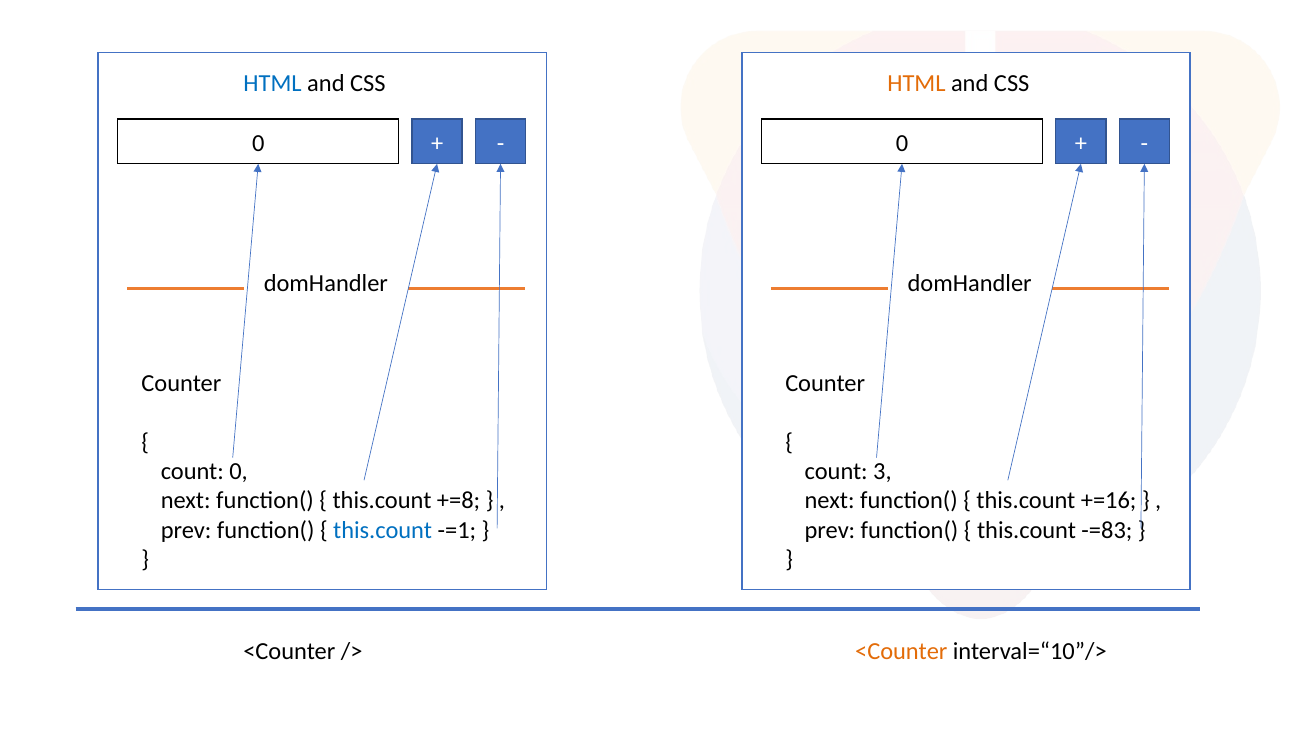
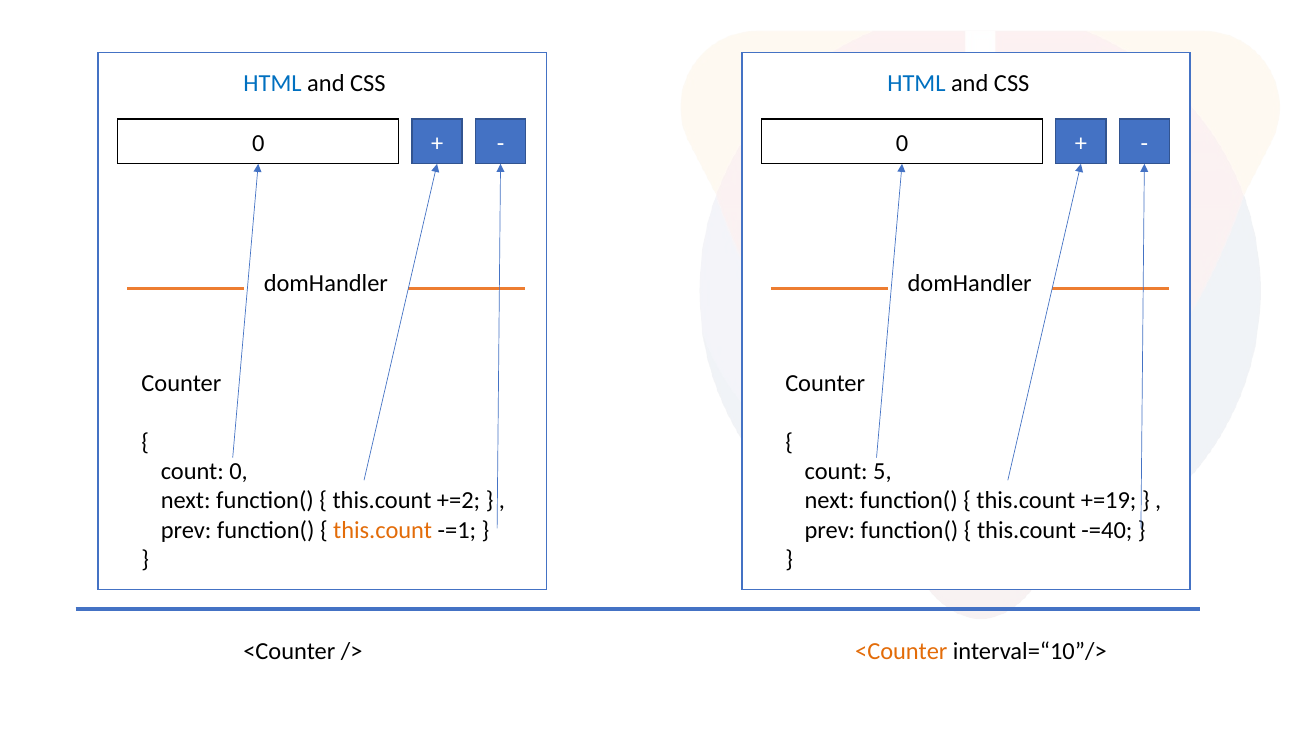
HTML colour: orange -> blue (916, 84)
3: 3 -> 5 (882, 471)
+=8: +=8 -> +=2 (459, 500)
+=16: +=16 -> +=19 (1109, 500)
this.count colour: blue -> orange (383, 530)
-=83: -=83 -> -=40 (1107, 530)
